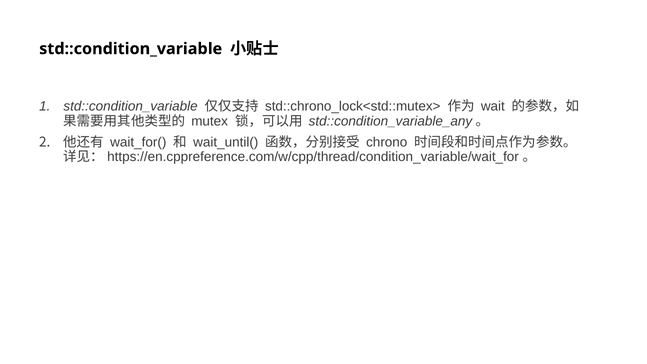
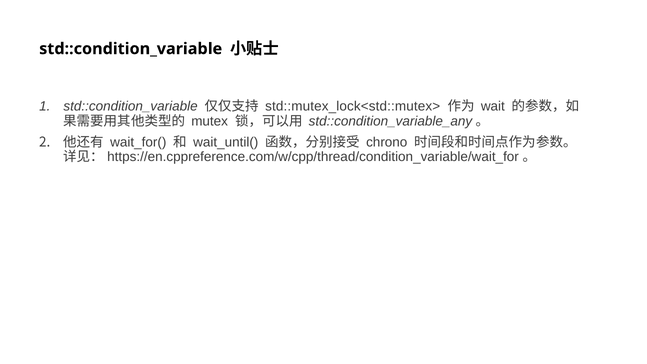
std::chrono_lock<std::mutex>: std::chrono_lock<std::mutex> -> std::mutex_lock<std::mutex> (353, 107)
